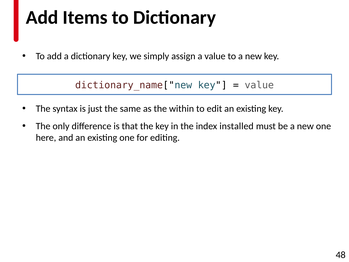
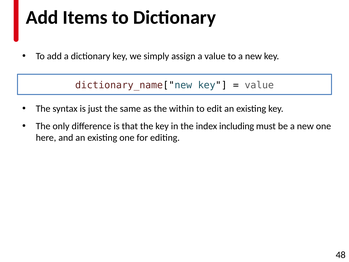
installed: installed -> including (237, 126)
